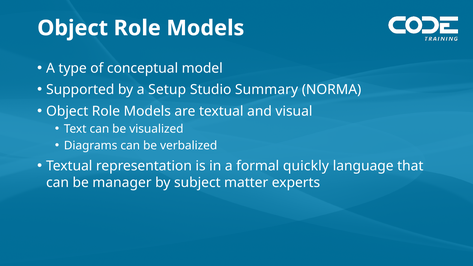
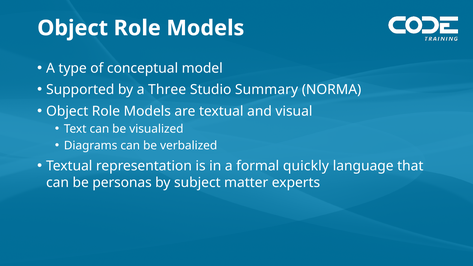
Setup: Setup -> Three (167, 90)
manager: manager -> personas (122, 183)
